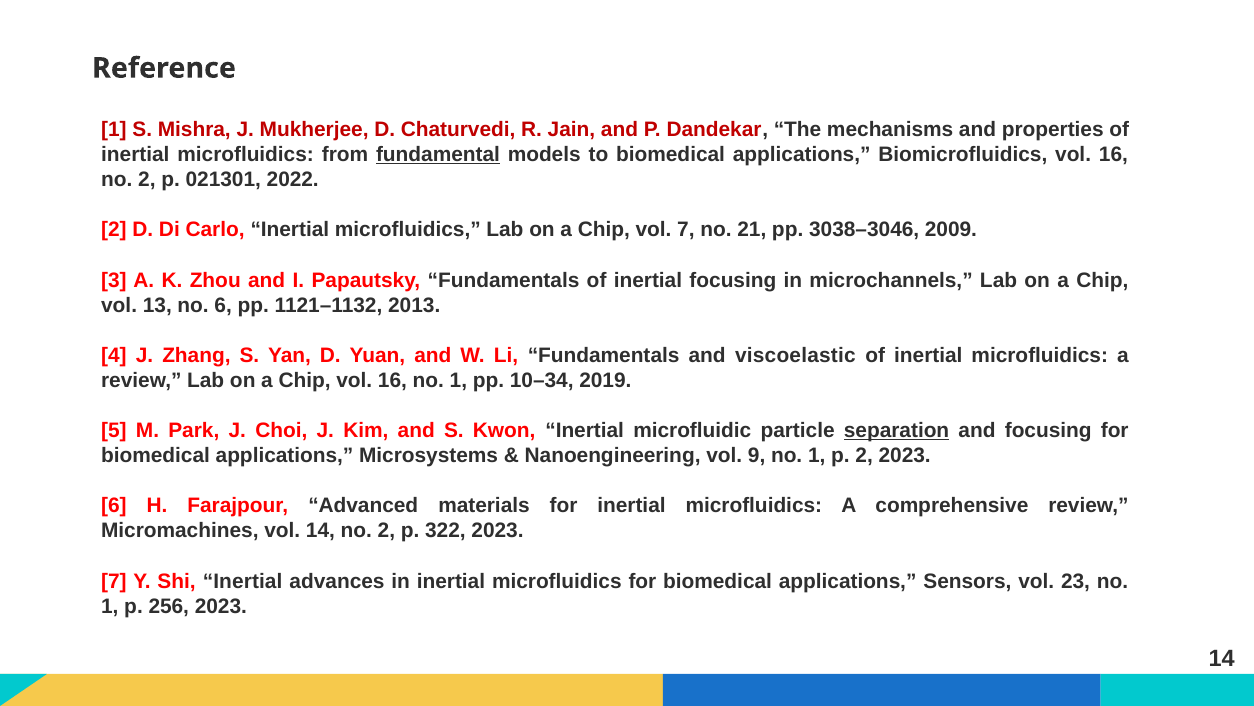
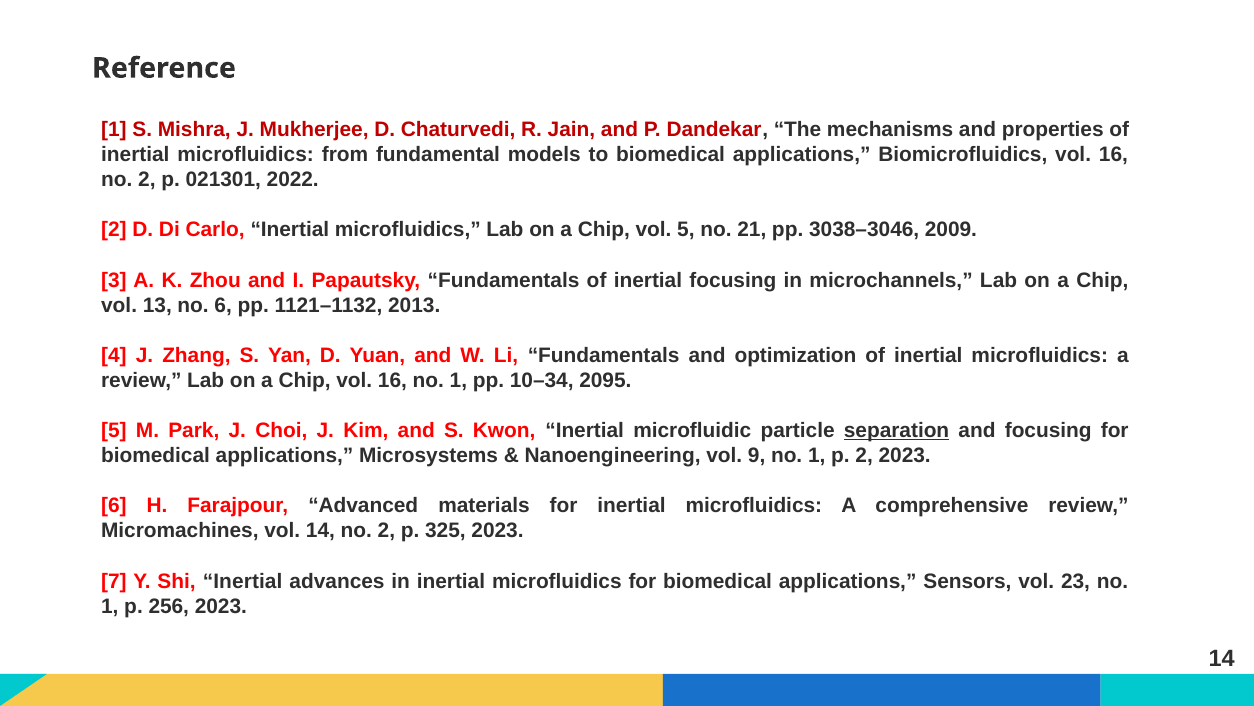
fundamental underline: present -> none (438, 155)
vol 7: 7 -> 5 (686, 230)
viscoelastic: viscoelastic -> optimization (796, 355)
2019: 2019 -> 2095 (605, 380)
322: 322 -> 325 (445, 531)
